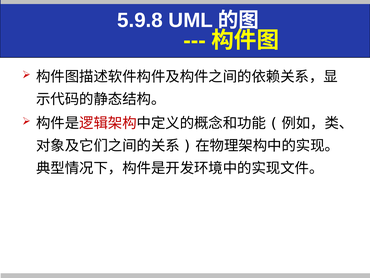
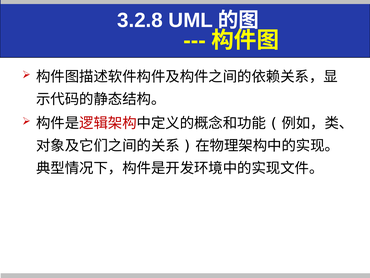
5.9.8: 5.9.8 -> 3.2.8 (140, 20)
